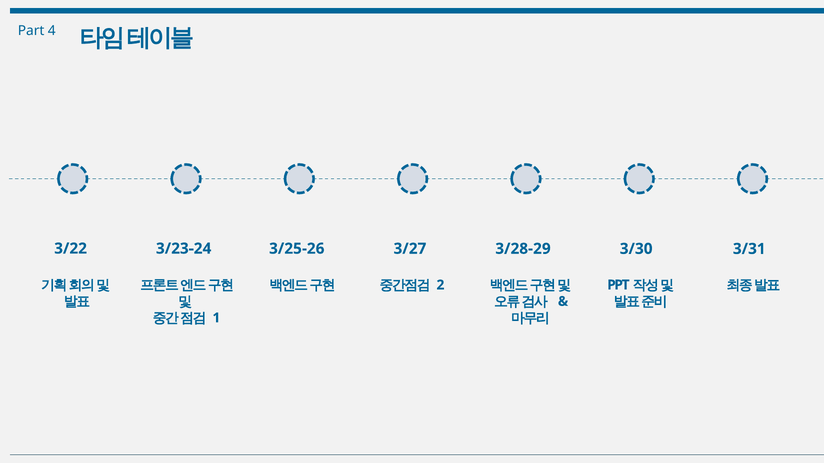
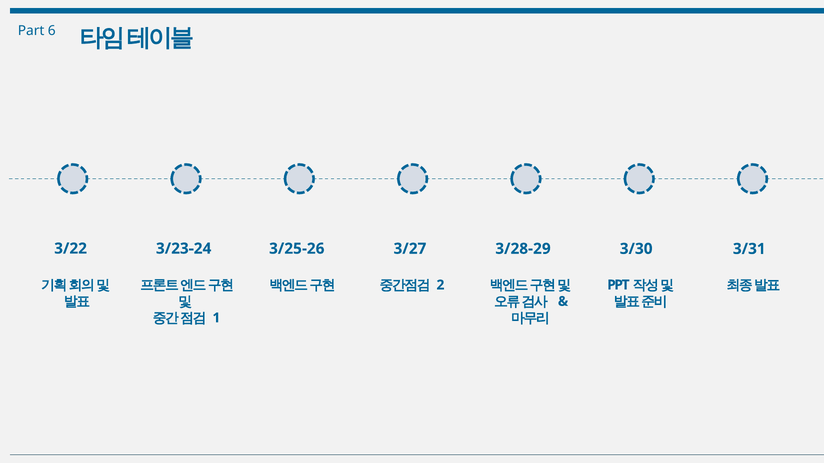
4: 4 -> 6 (52, 31)
